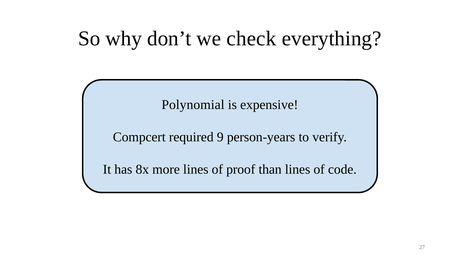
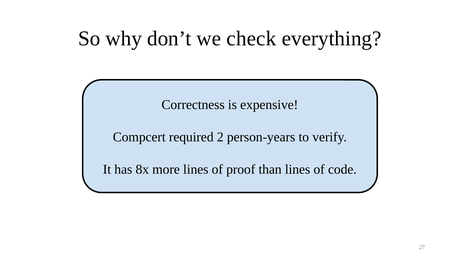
Polynomial: Polynomial -> Correctness (193, 105)
9: 9 -> 2 (220, 137)
